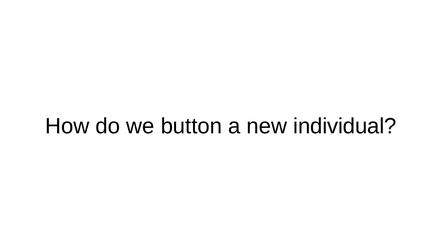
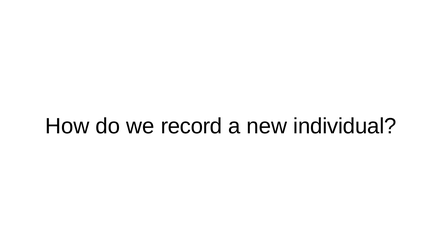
button: button -> record (191, 126)
